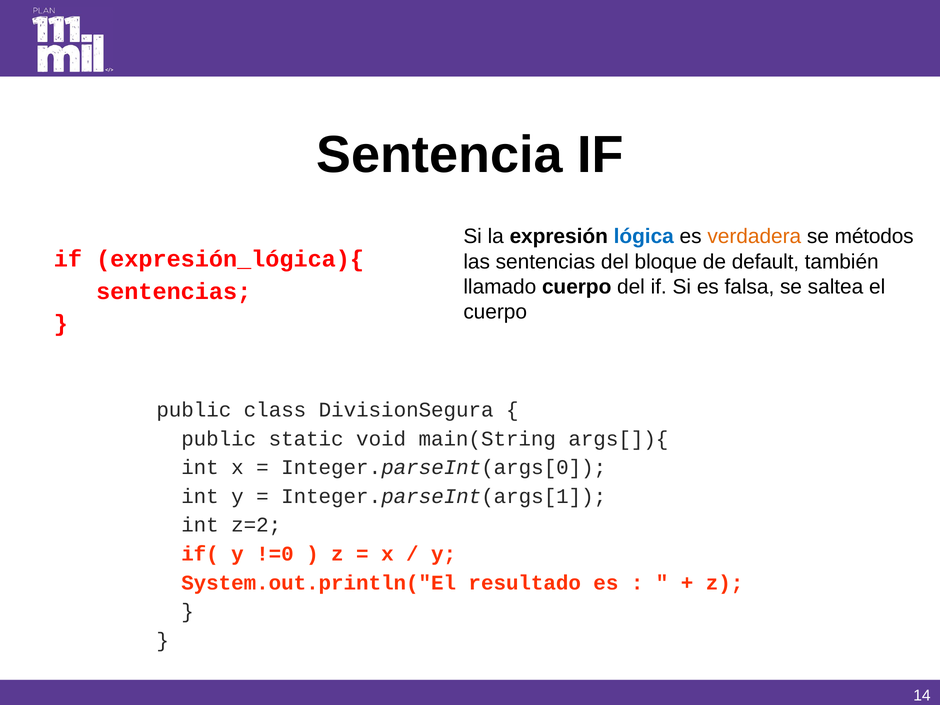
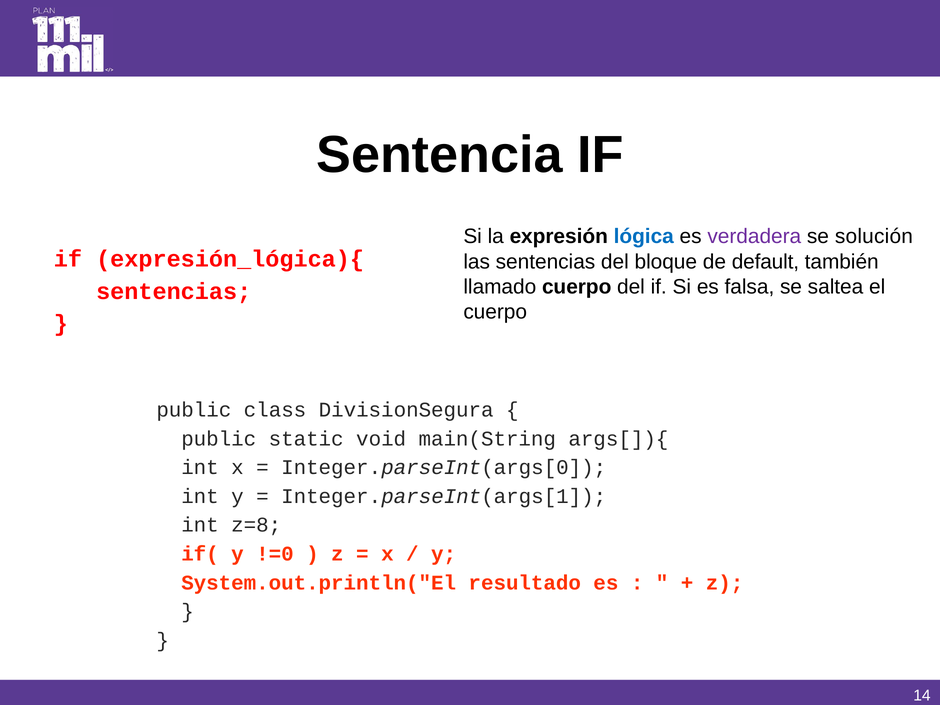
verdadera colour: orange -> purple (754, 237)
métodos: métodos -> solución (874, 237)
z=2: z=2 -> z=8 (256, 525)
